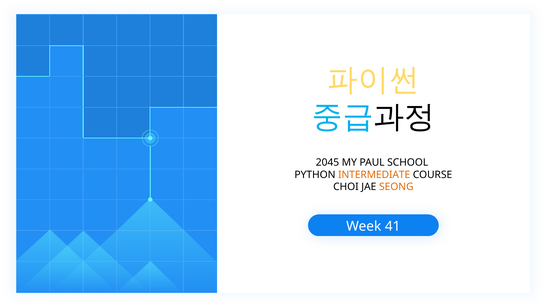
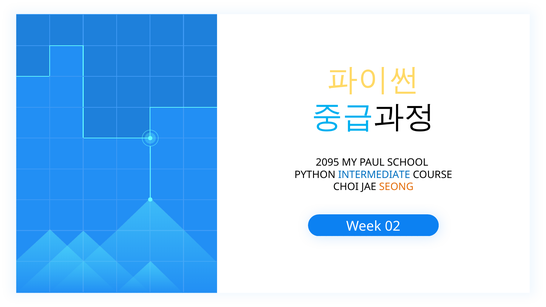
2045: 2045 -> 2095 (327, 162)
INTERMEDIATE colour: orange -> blue (374, 175)
41: 41 -> 02 (393, 226)
